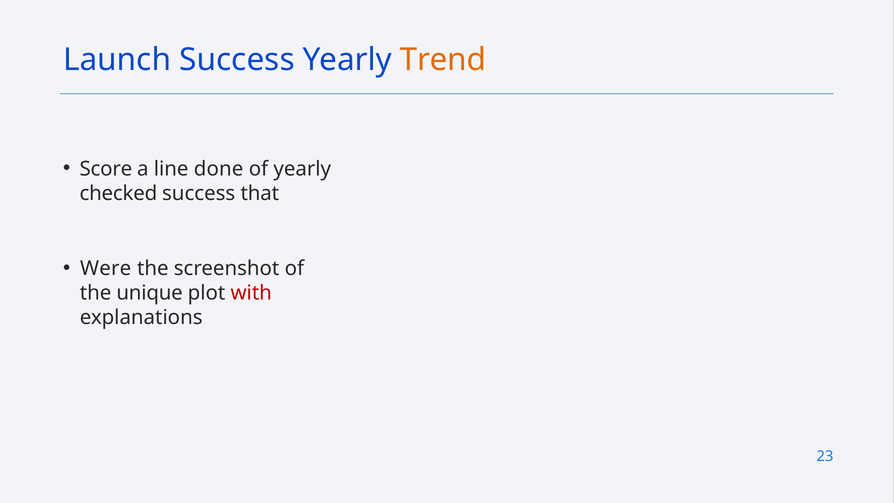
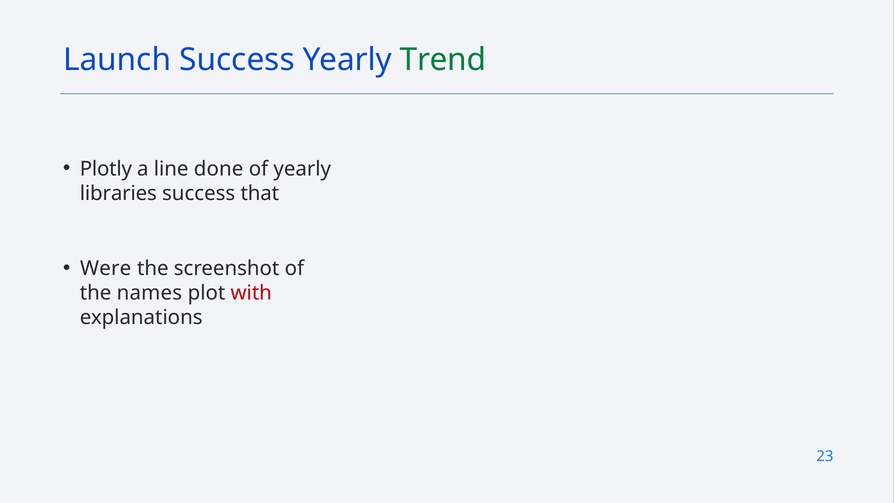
Trend colour: orange -> green (443, 60)
Score: Score -> Plotly (106, 169)
checked: checked -> libraries (118, 193)
unique: unique -> names (149, 293)
